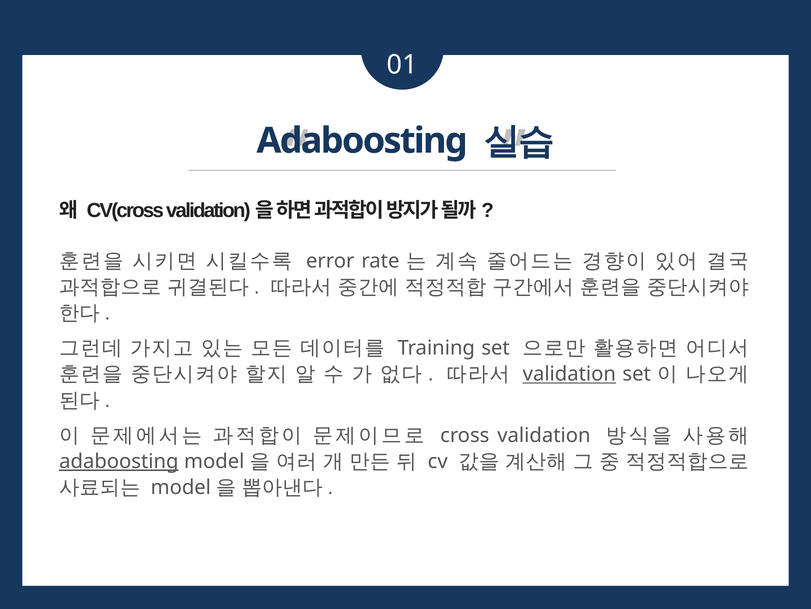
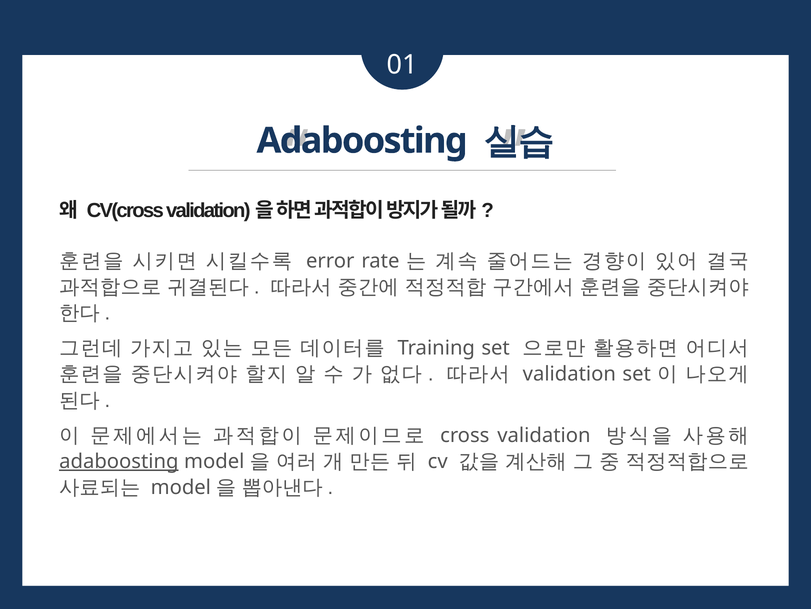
validation underline: present -> none (569, 374)
